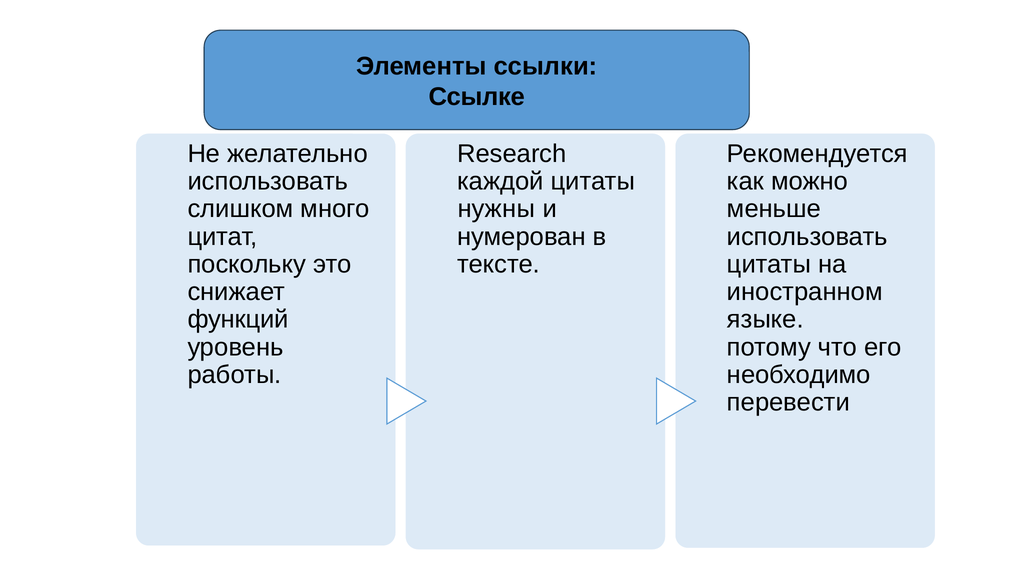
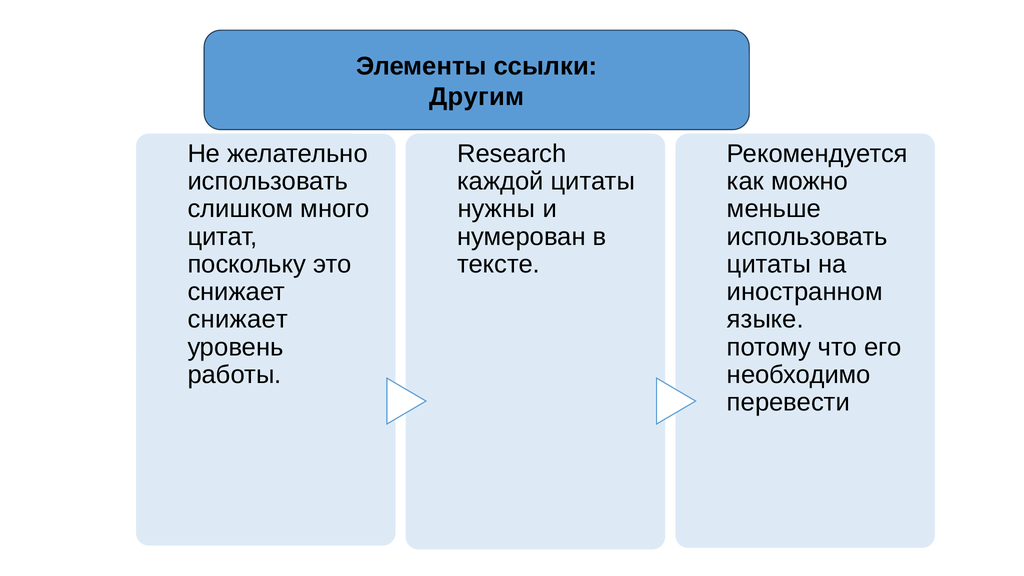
Ссылке: Ссылке -> Другим (477, 97)
функций: функций -> снижает (238, 320)
